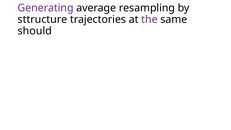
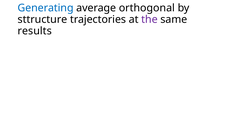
Generating colour: purple -> blue (46, 8)
resampling: resampling -> orthogonal (147, 8)
should: should -> results (35, 31)
